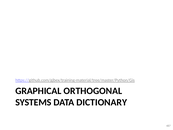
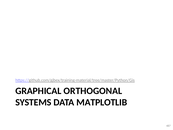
DICTIONARY: DICTIONARY -> MATPLOTLIB (102, 102)
